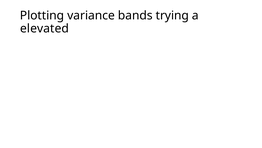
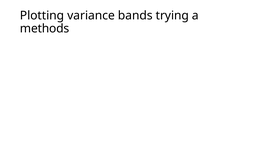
elevated: elevated -> methods (45, 28)
